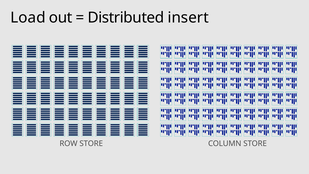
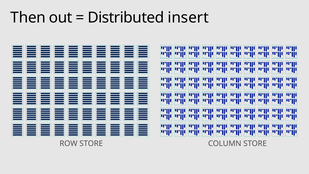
Load: Load -> Then (28, 18)
